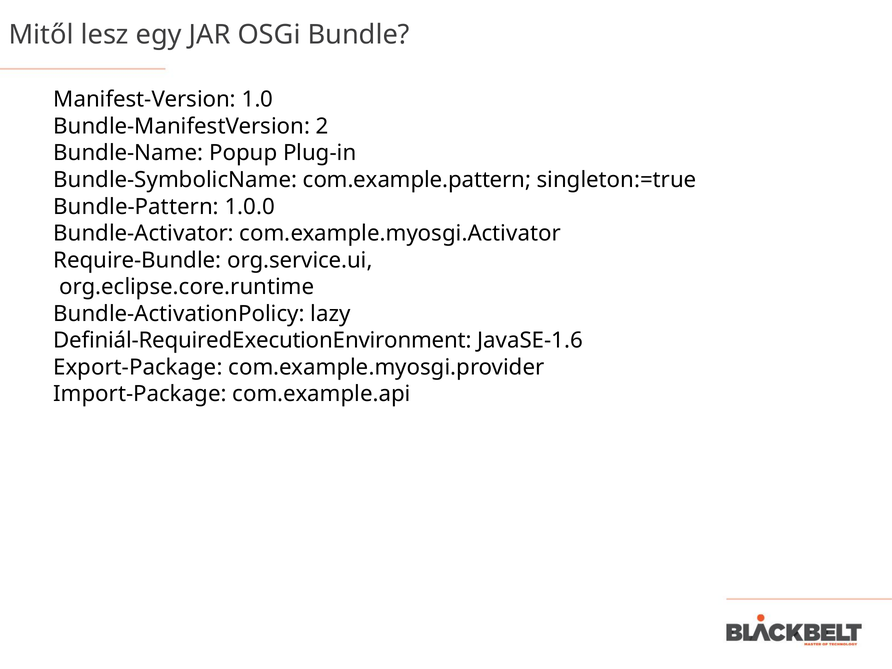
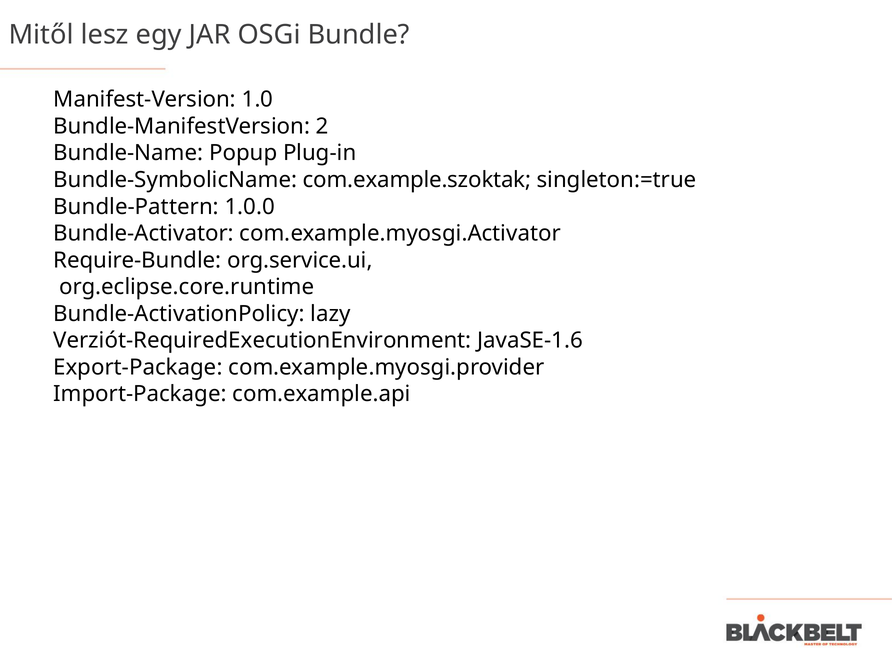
com.example.pattern: com.example.pattern -> com.example.szoktak (417, 180)
Definiál-RequiredExecutionEnvironment: Definiál-RequiredExecutionEnvironment -> Verziót-RequiredExecutionEnvironment (262, 340)
